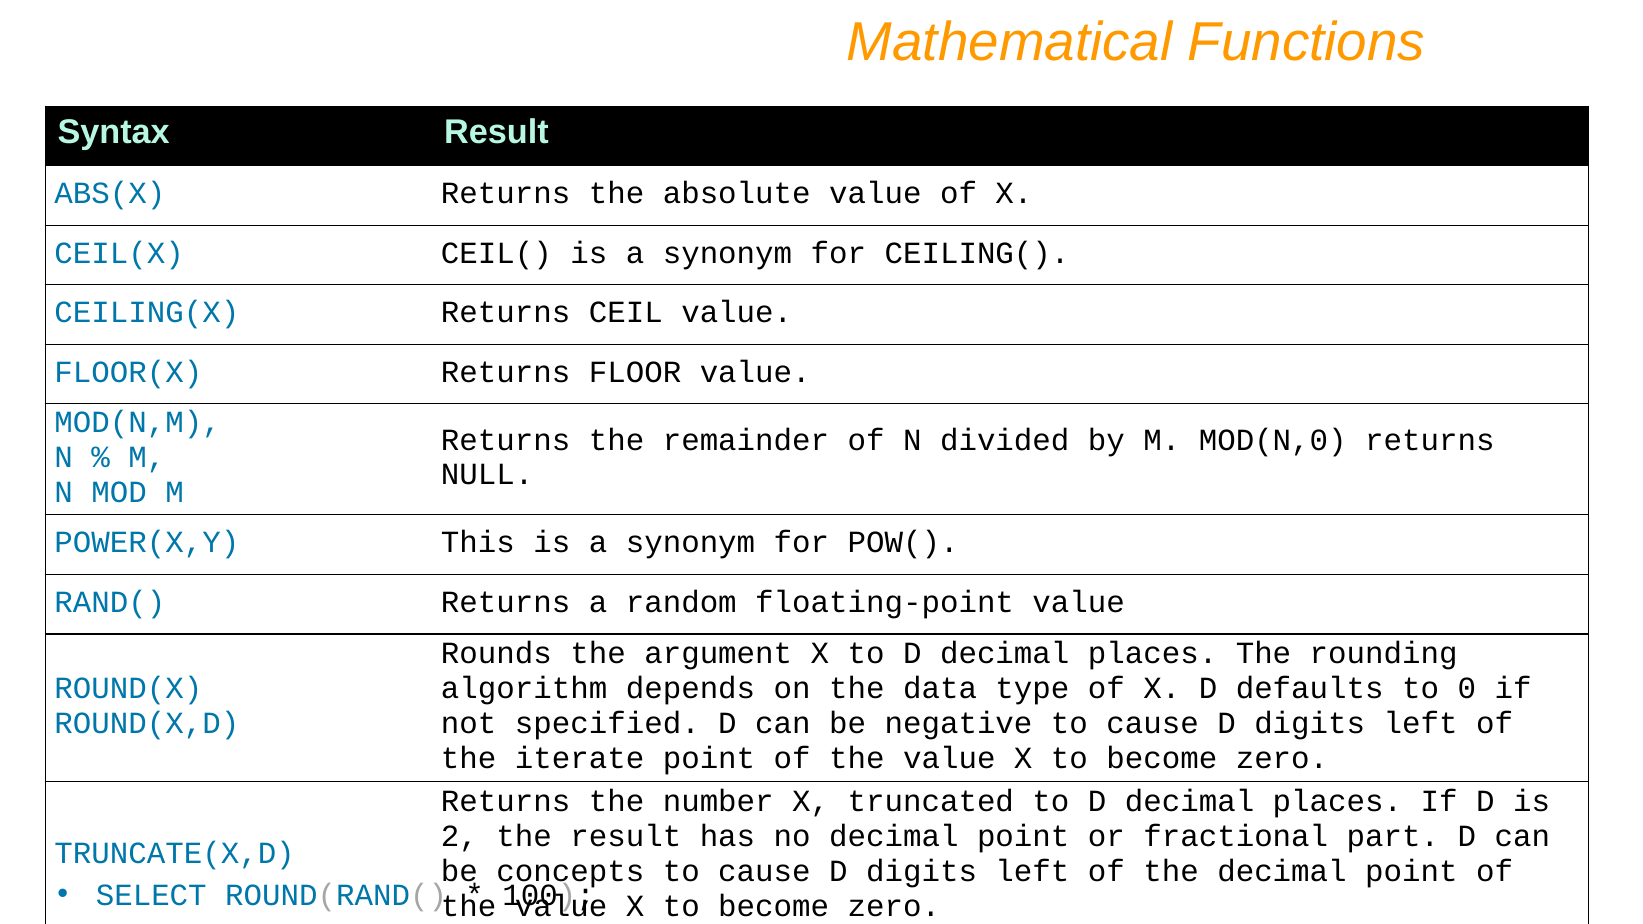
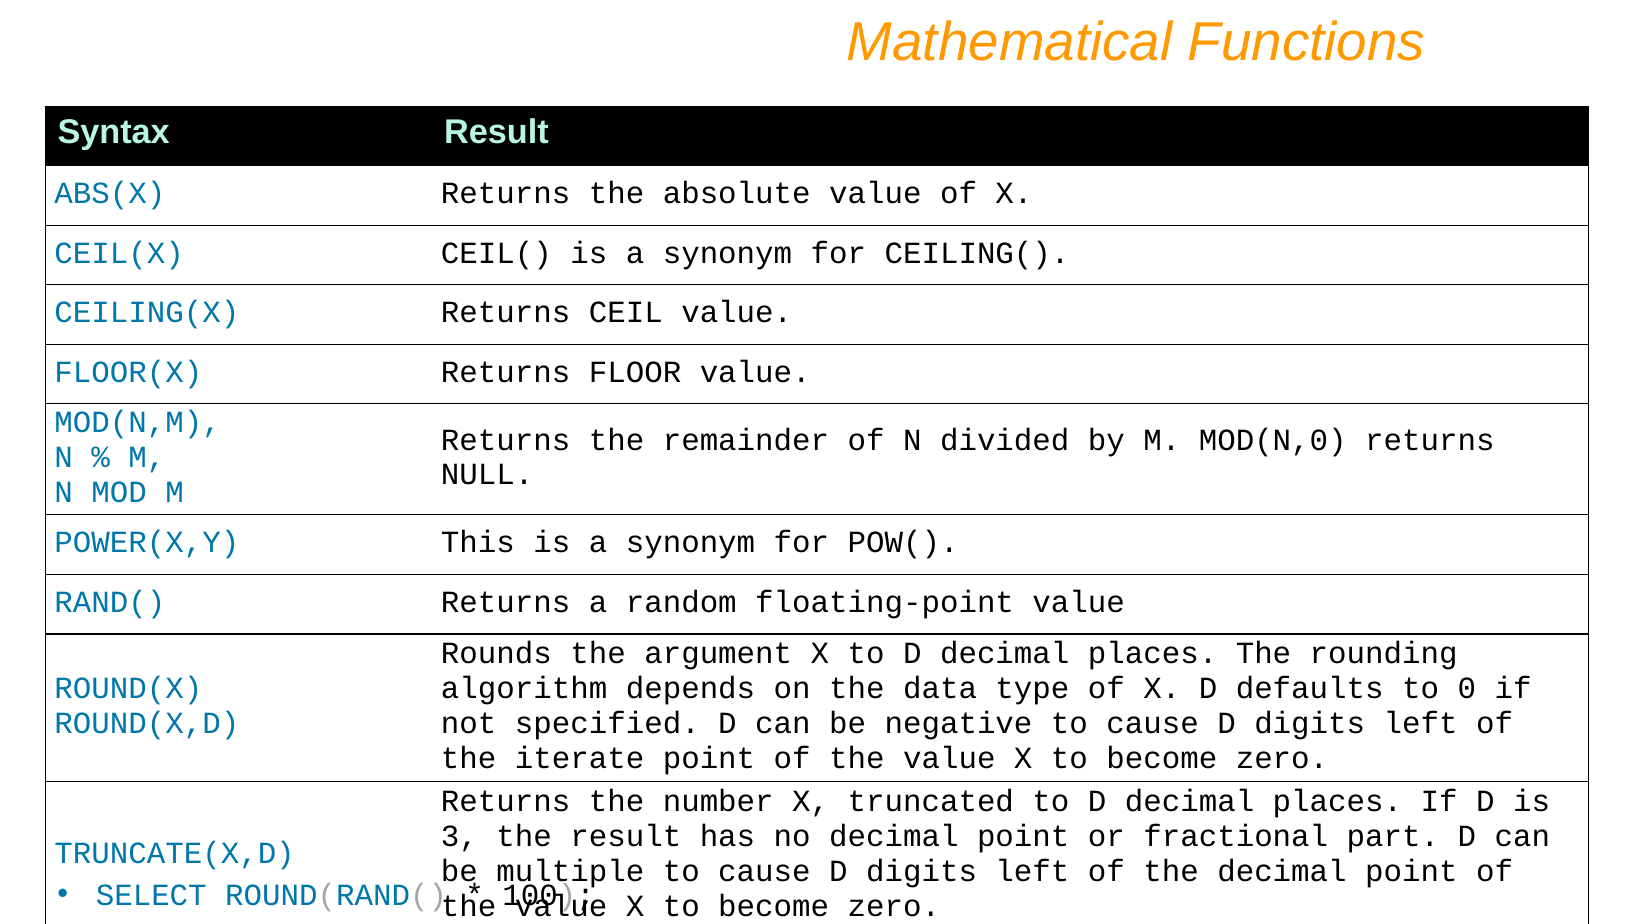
2: 2 -> 3 (459, 836)
concepts: concepts -> multiple (570, 871)
